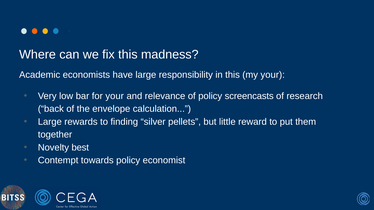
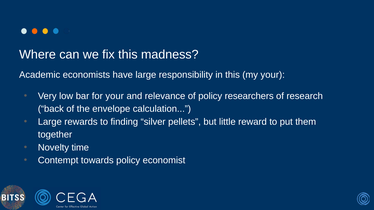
screencasts: screencasts -> researchers (249, 96)
best: best -> time (80, 148)
